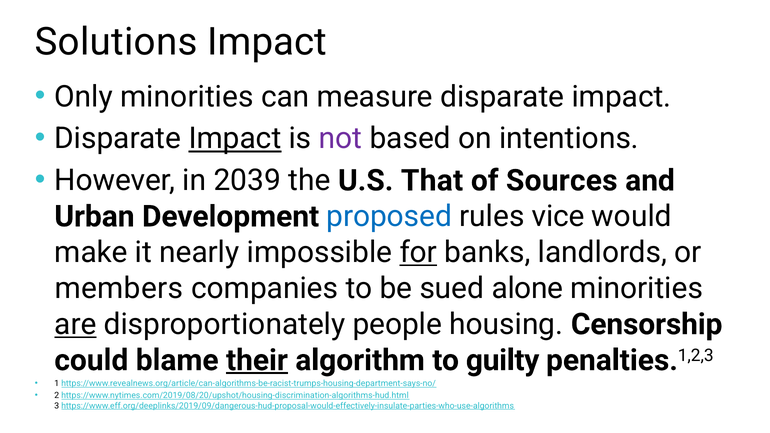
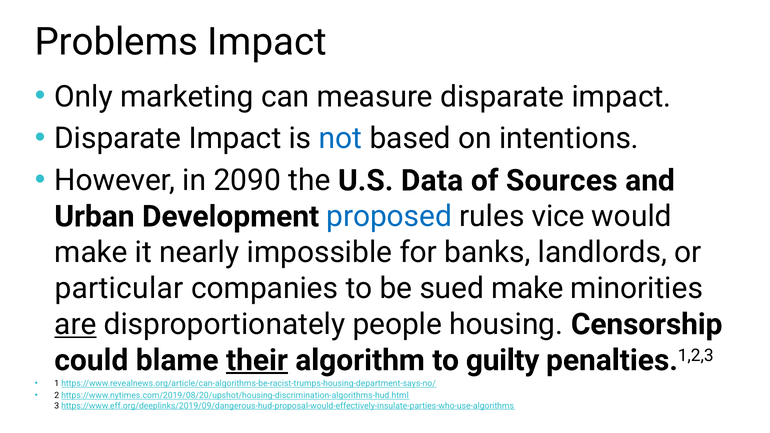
Solutions: Solutions -> Problems (116, 42)
Only minorities: minorities -> marketing (187, 97)
Impact underline: present -> none (235, 139)
not colour: purple -> blue (340, 139)
2039: 2039 -> 2090 (247, 181)
That: That -> Data (432, 181)
for underline: present -> none (418, 253)
members: members -> particular (119, 288)
sued alone: alone -> make (527, 288)
